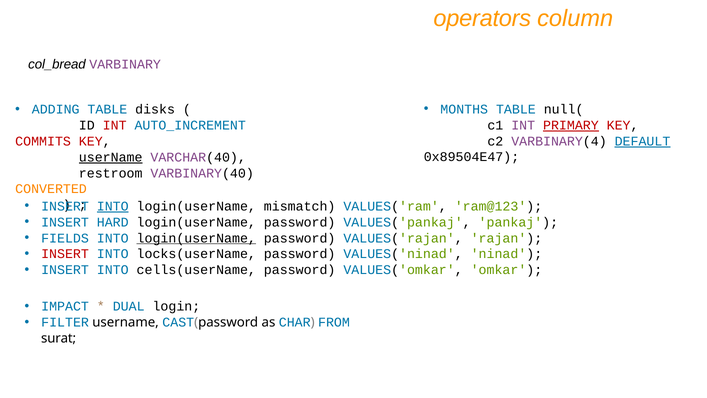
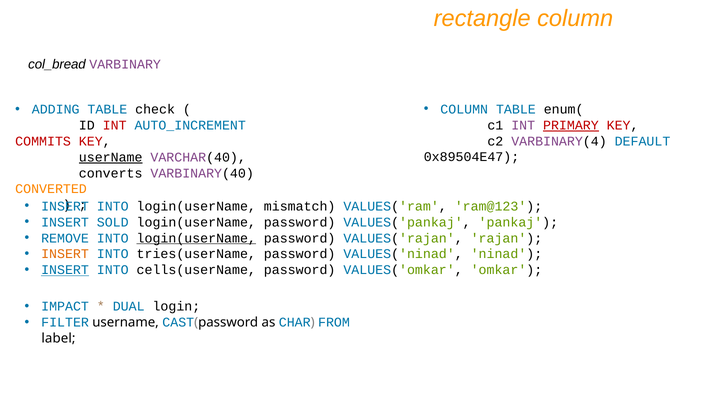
operators: operators -> rectangle (482, 18)
MONTHS: MONTHS -> COLUMN (464, 109)
null(: null( -> enum( (564, 109)
disks: disks -> check (155, 109)
DEFAULT underline: present -> none (643, 141)
restroom: restroom -> converts (111, 173)
INTO underline: present -> none (113, 206)
HARD: HARD -> SOLD (113, 222)
FIELDS: FIELDS -> REMOVE (65, 238)
INSERT colour: red -> orange (65, 254)
locks(userName: locks(userName -> tries(userName (196, 254)
INSERT underline: none -> present (65, 270)
surat: surat -> label (58, 338)
